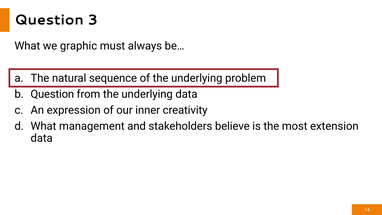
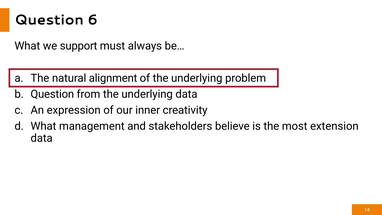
3: 3 -> 6 (93, 20)
graphic: graphic -> support (79, 46)
sequence: sequence -> alignment (113, 78)
